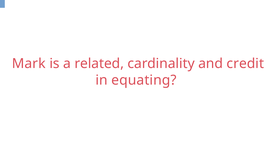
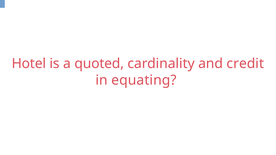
Mark: Mark -> Hotel (29, 64)
related: related -> quoted (99, 64)
